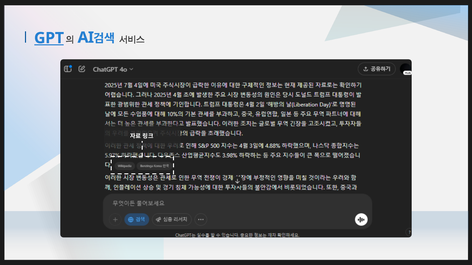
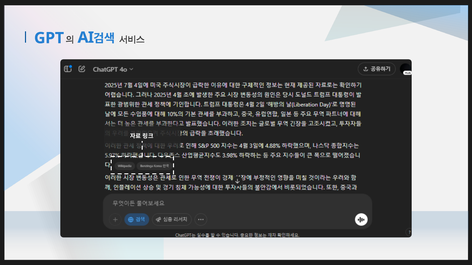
GPT underline: present -> none (49, 38)
